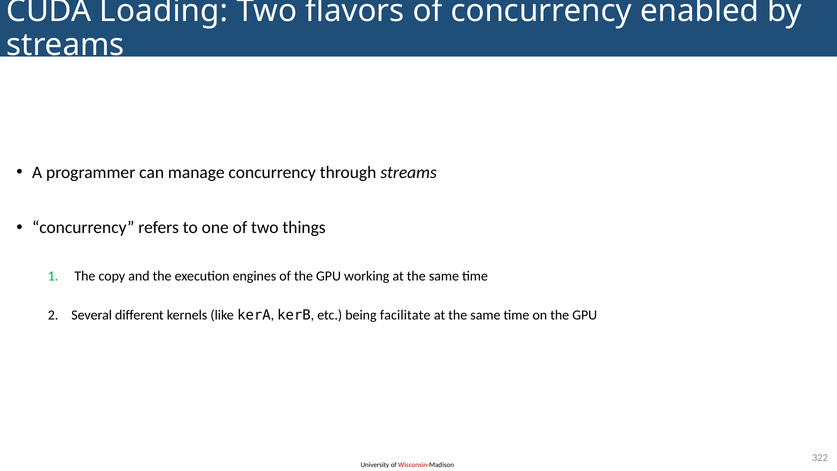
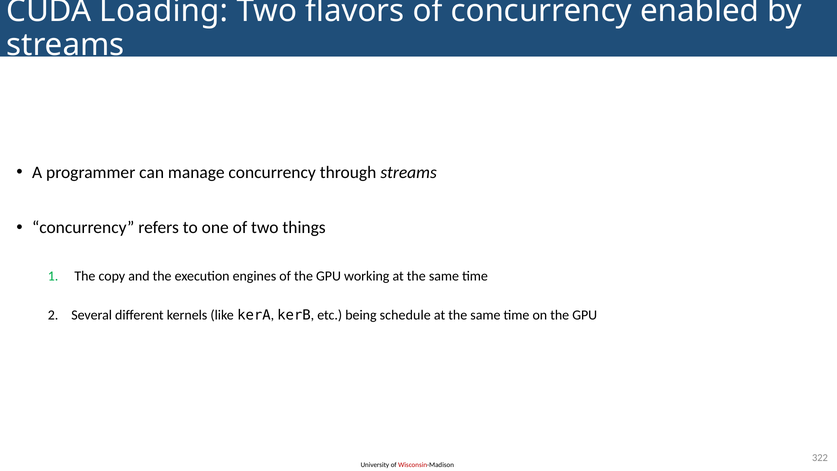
facilitate: facilitate -> schedule (405, 315)
